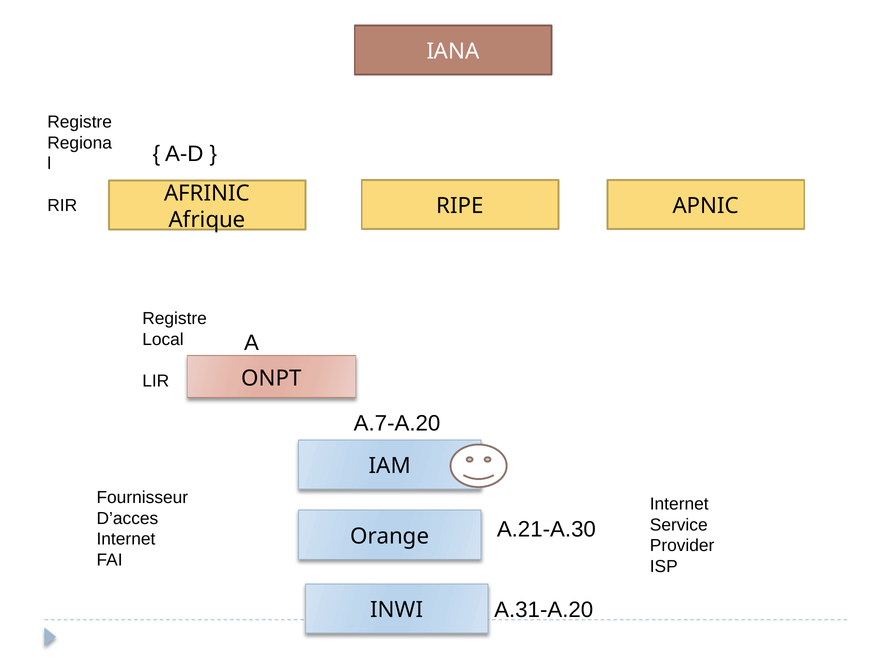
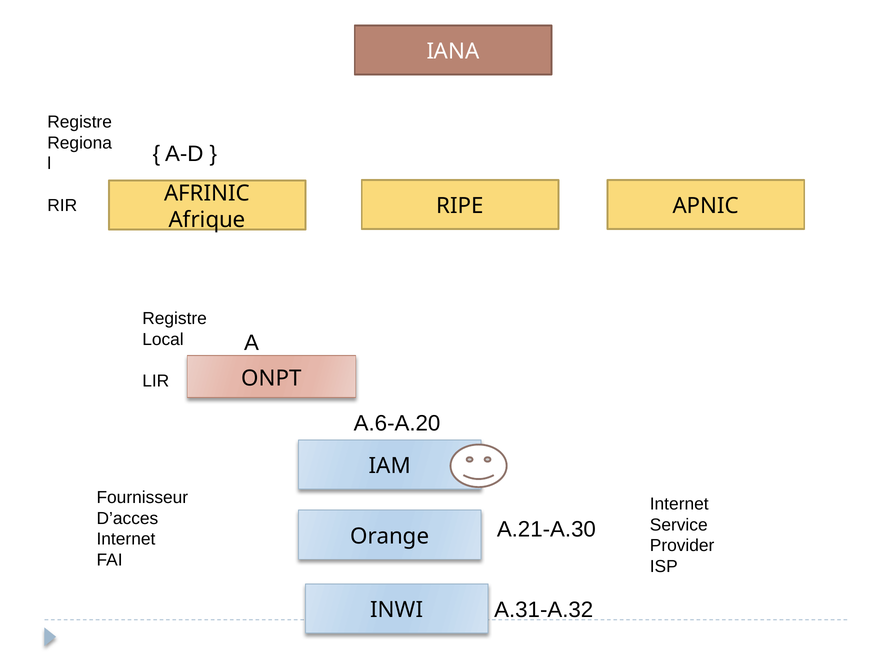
A.7-A.20: A.7-A.20 -> A.6-A.20 (397, 424)
A.31-A.20: A.31-A.20 -> A.31-A.32 (544, 610)
